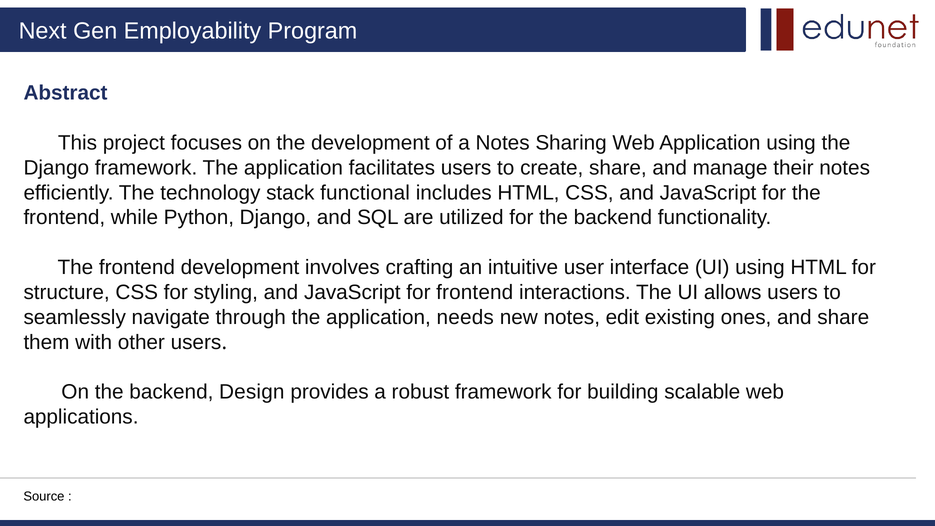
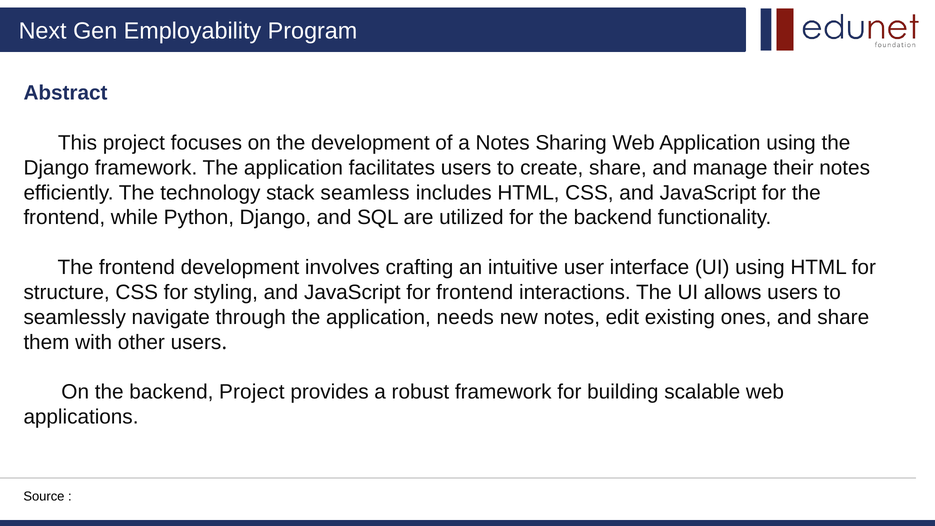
functional: functional -> seamless (365, 193)
backend Design: Design -> Project (252, 392)
